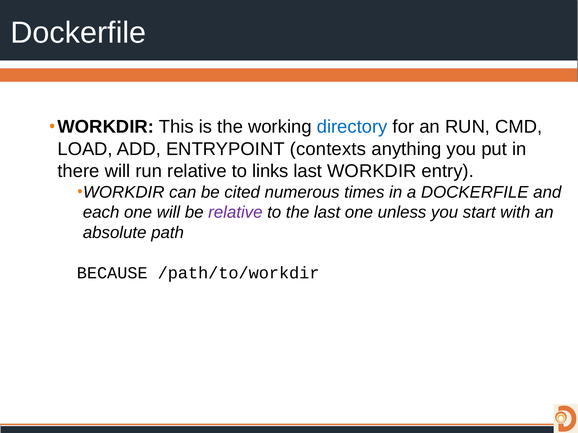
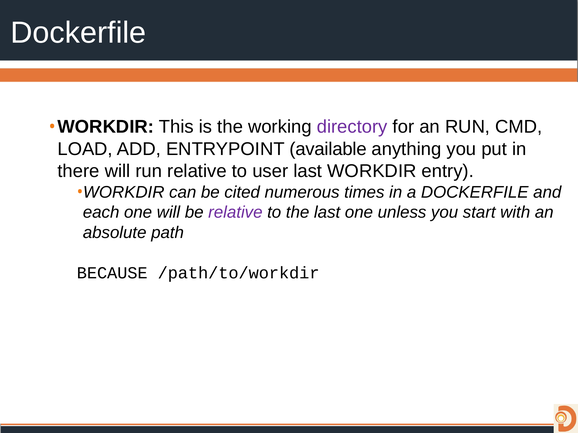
directory colour: blue -> purple (352, 127)
contexts: contexts -> available (328, 149)
links: links -> user (270, 171)
